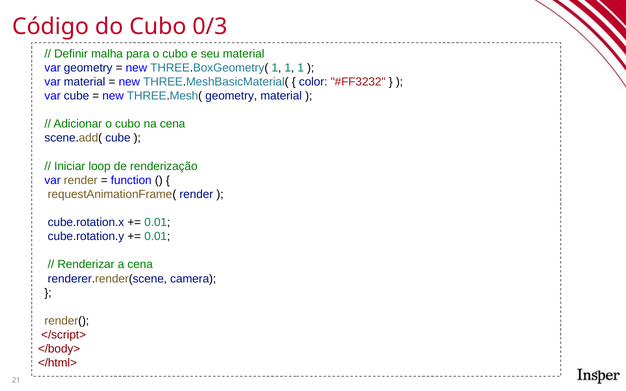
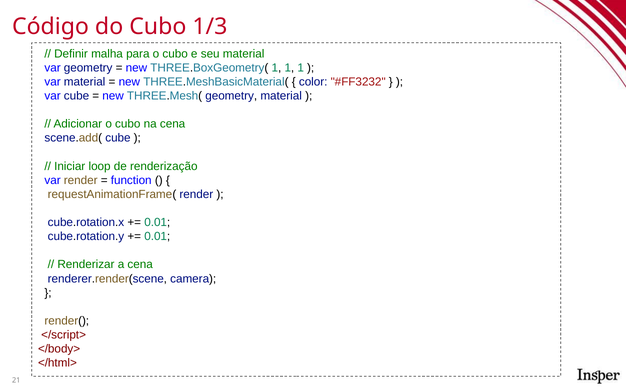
0/3: 0/3 -> 1/3 (210, 26)
